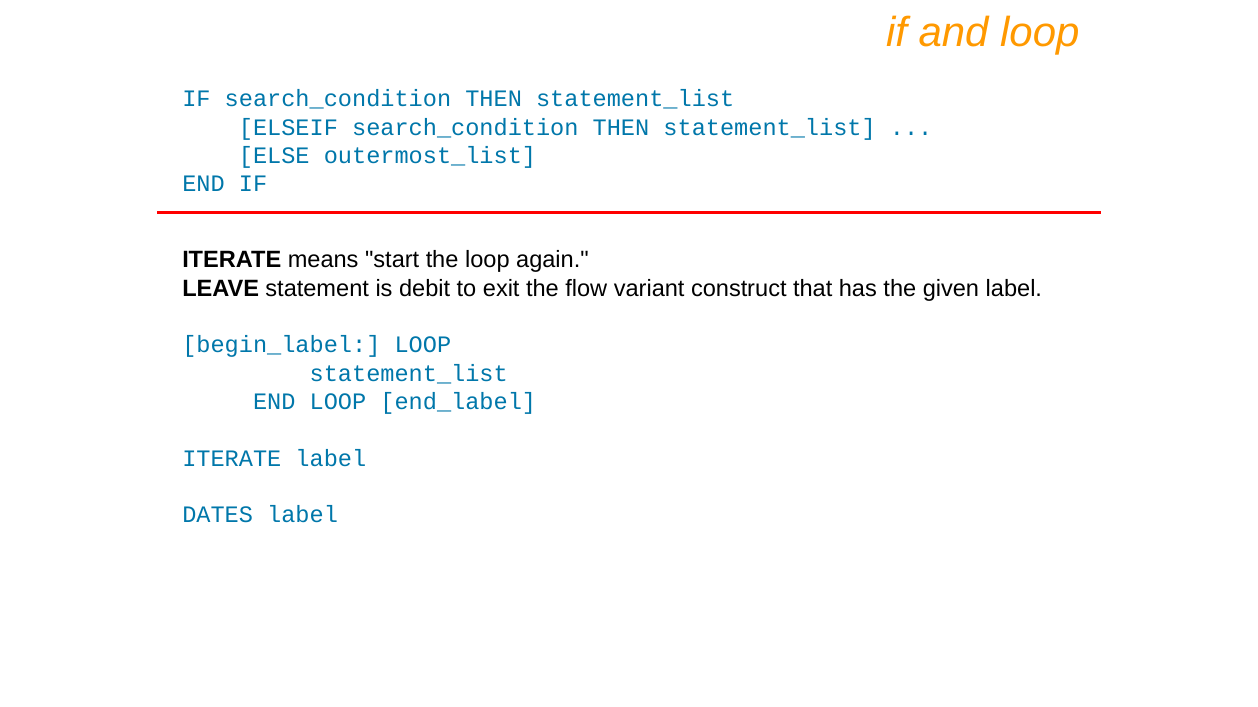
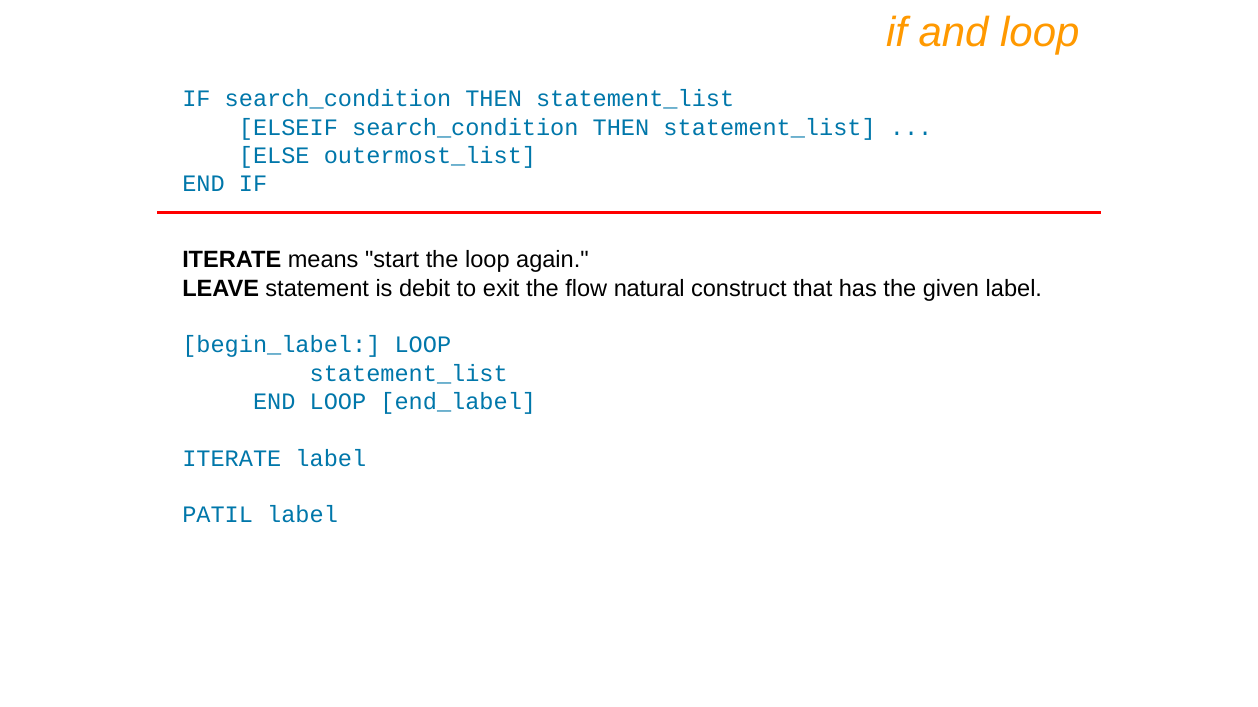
variant: variant -> natural (649, 289)
DATES: DATES -> PATIL (218, 515)
